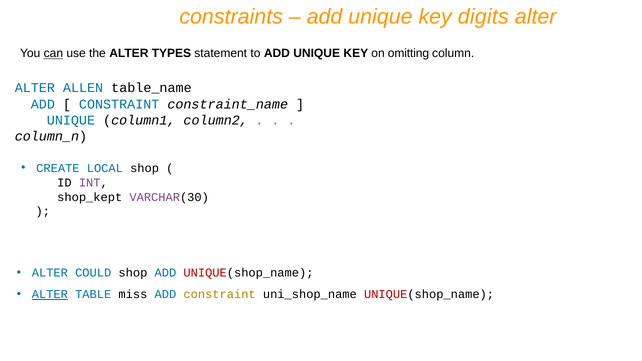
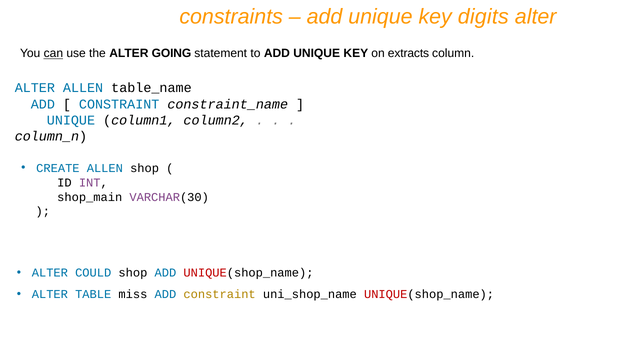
TYPES: TYPES -> GOING (171, 53)
omitting: omitting -> extracts (408, 53)
CREATE LOCAL: LOCAL -> ALLEN (105, 168)
shop_kept: shop_kept -> shop_main (90, 197)
ALTER underline: present -> none (50, 294)
